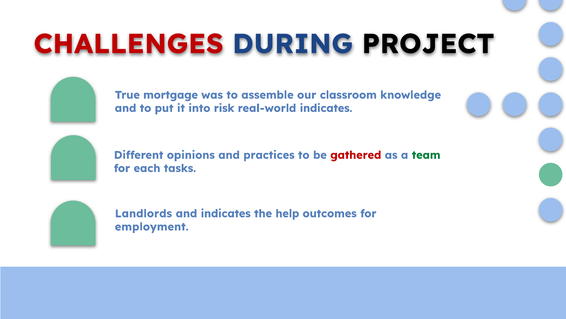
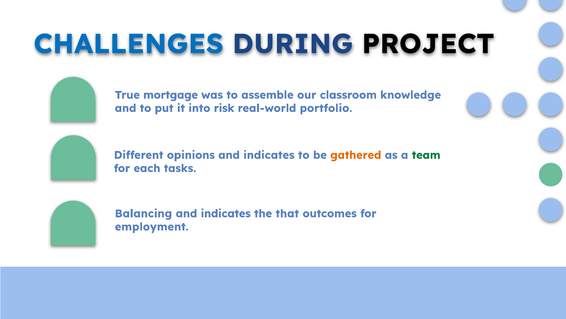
CHALLENGES colour: red -> blue (129, 44)
real-world indicates: indicates -> portfolio (326, 108)
opinions and practices: practices -> indicates (269, 155)
gathered colour: red -> orange (356, 155)
Landlords: Landlords -> Balancing (143, 213)
help: help -> that (287, 213)
